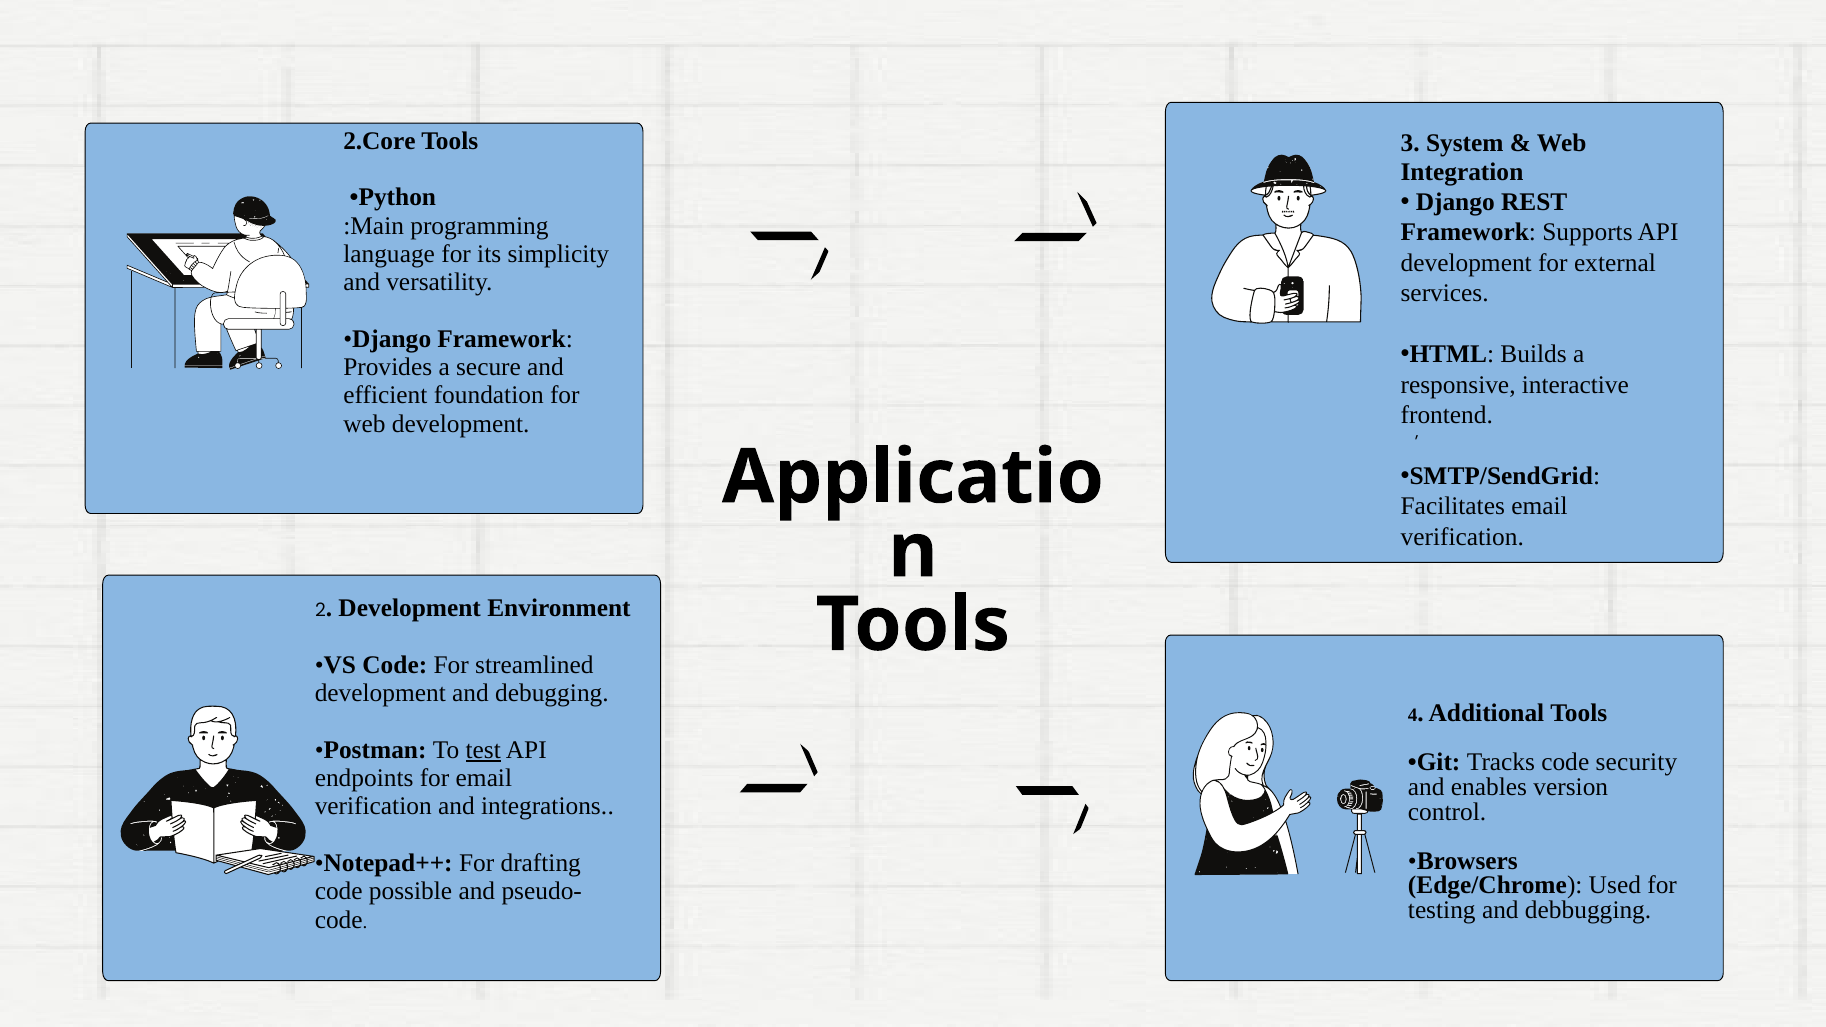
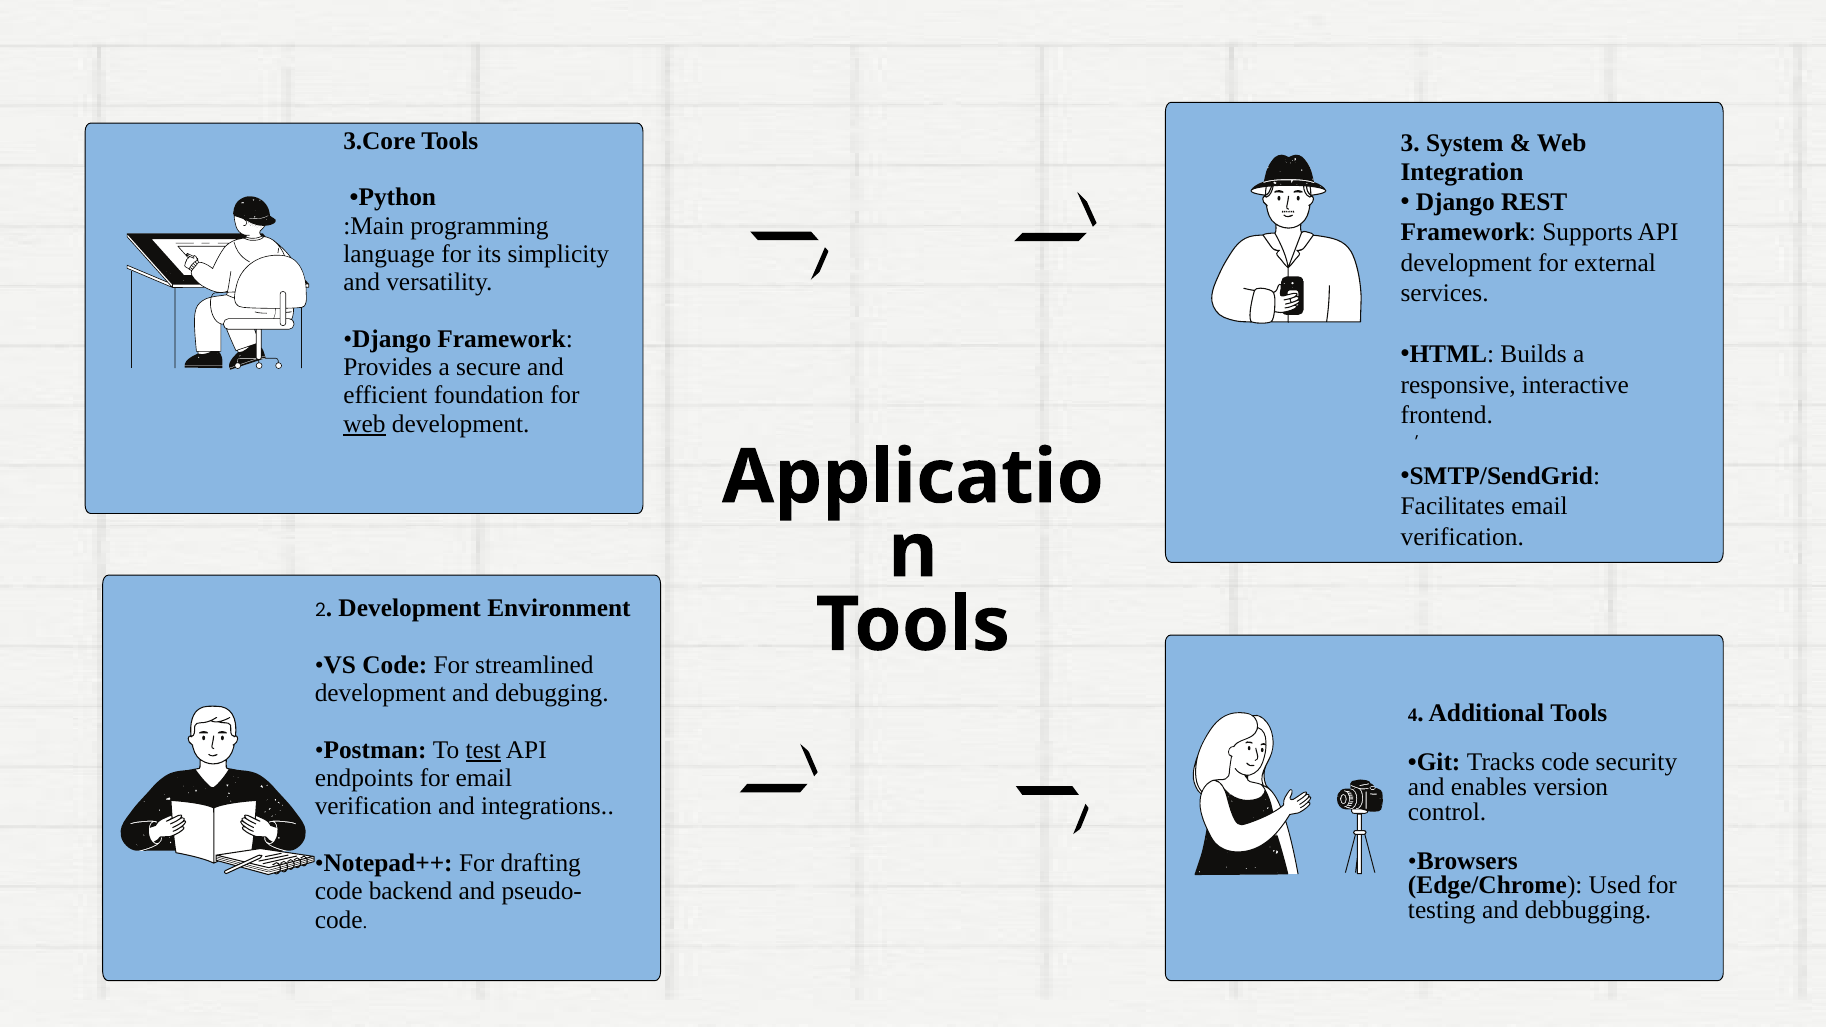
2.Core: 2.Core -> 3.Core (379, 141)
web underline: none -> present (364, 424)
possible: possible -> backend (411, 892)
